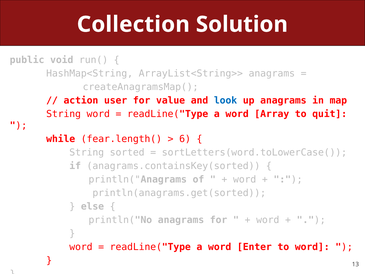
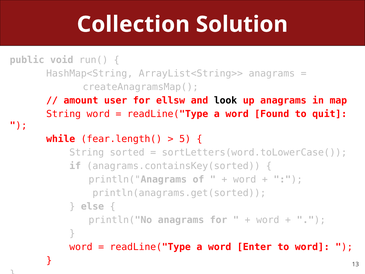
action: action -> amount (81, 100)
value: value -> ellsw (171, 100)
look colour: blue -> black (226, 100)
Array: Array -> Found (272, 114)
6: 6 -> 5 (185, 139)
